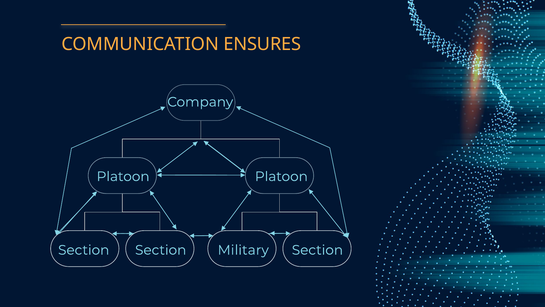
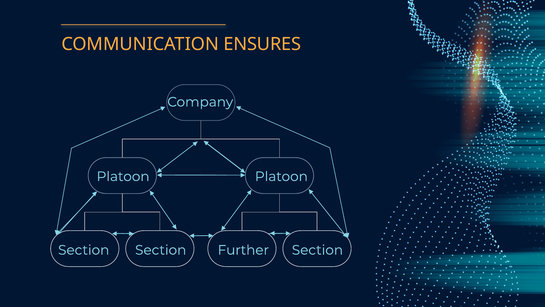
Military: Military -> Further (243, 250)
